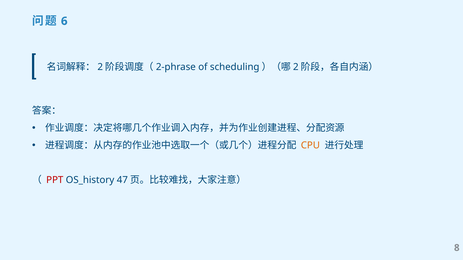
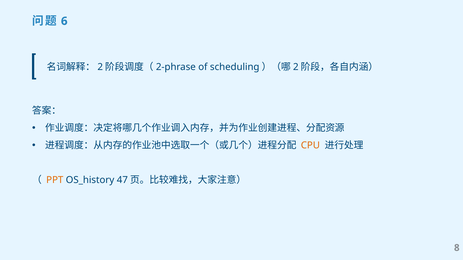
PPT colour: red -> orange (55, 180)
